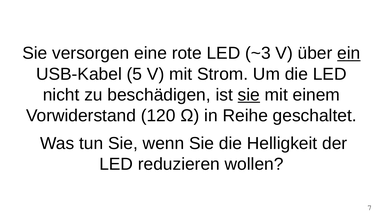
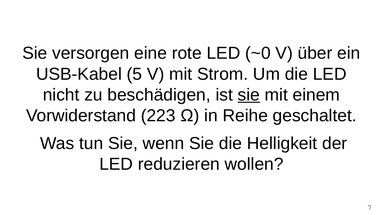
~3: ~3 -> ~0 (258, 53)
ein underline: present -> none (349, 53)
120: 120 -> 223 (158, 116)
